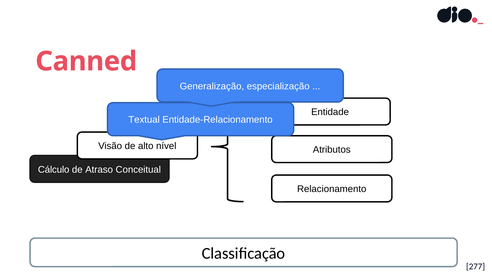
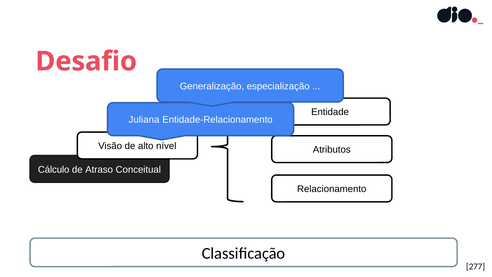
Canned: Canned -> Desafio (86, 61)
Textual: Textual -> Juliana (144, 120)
